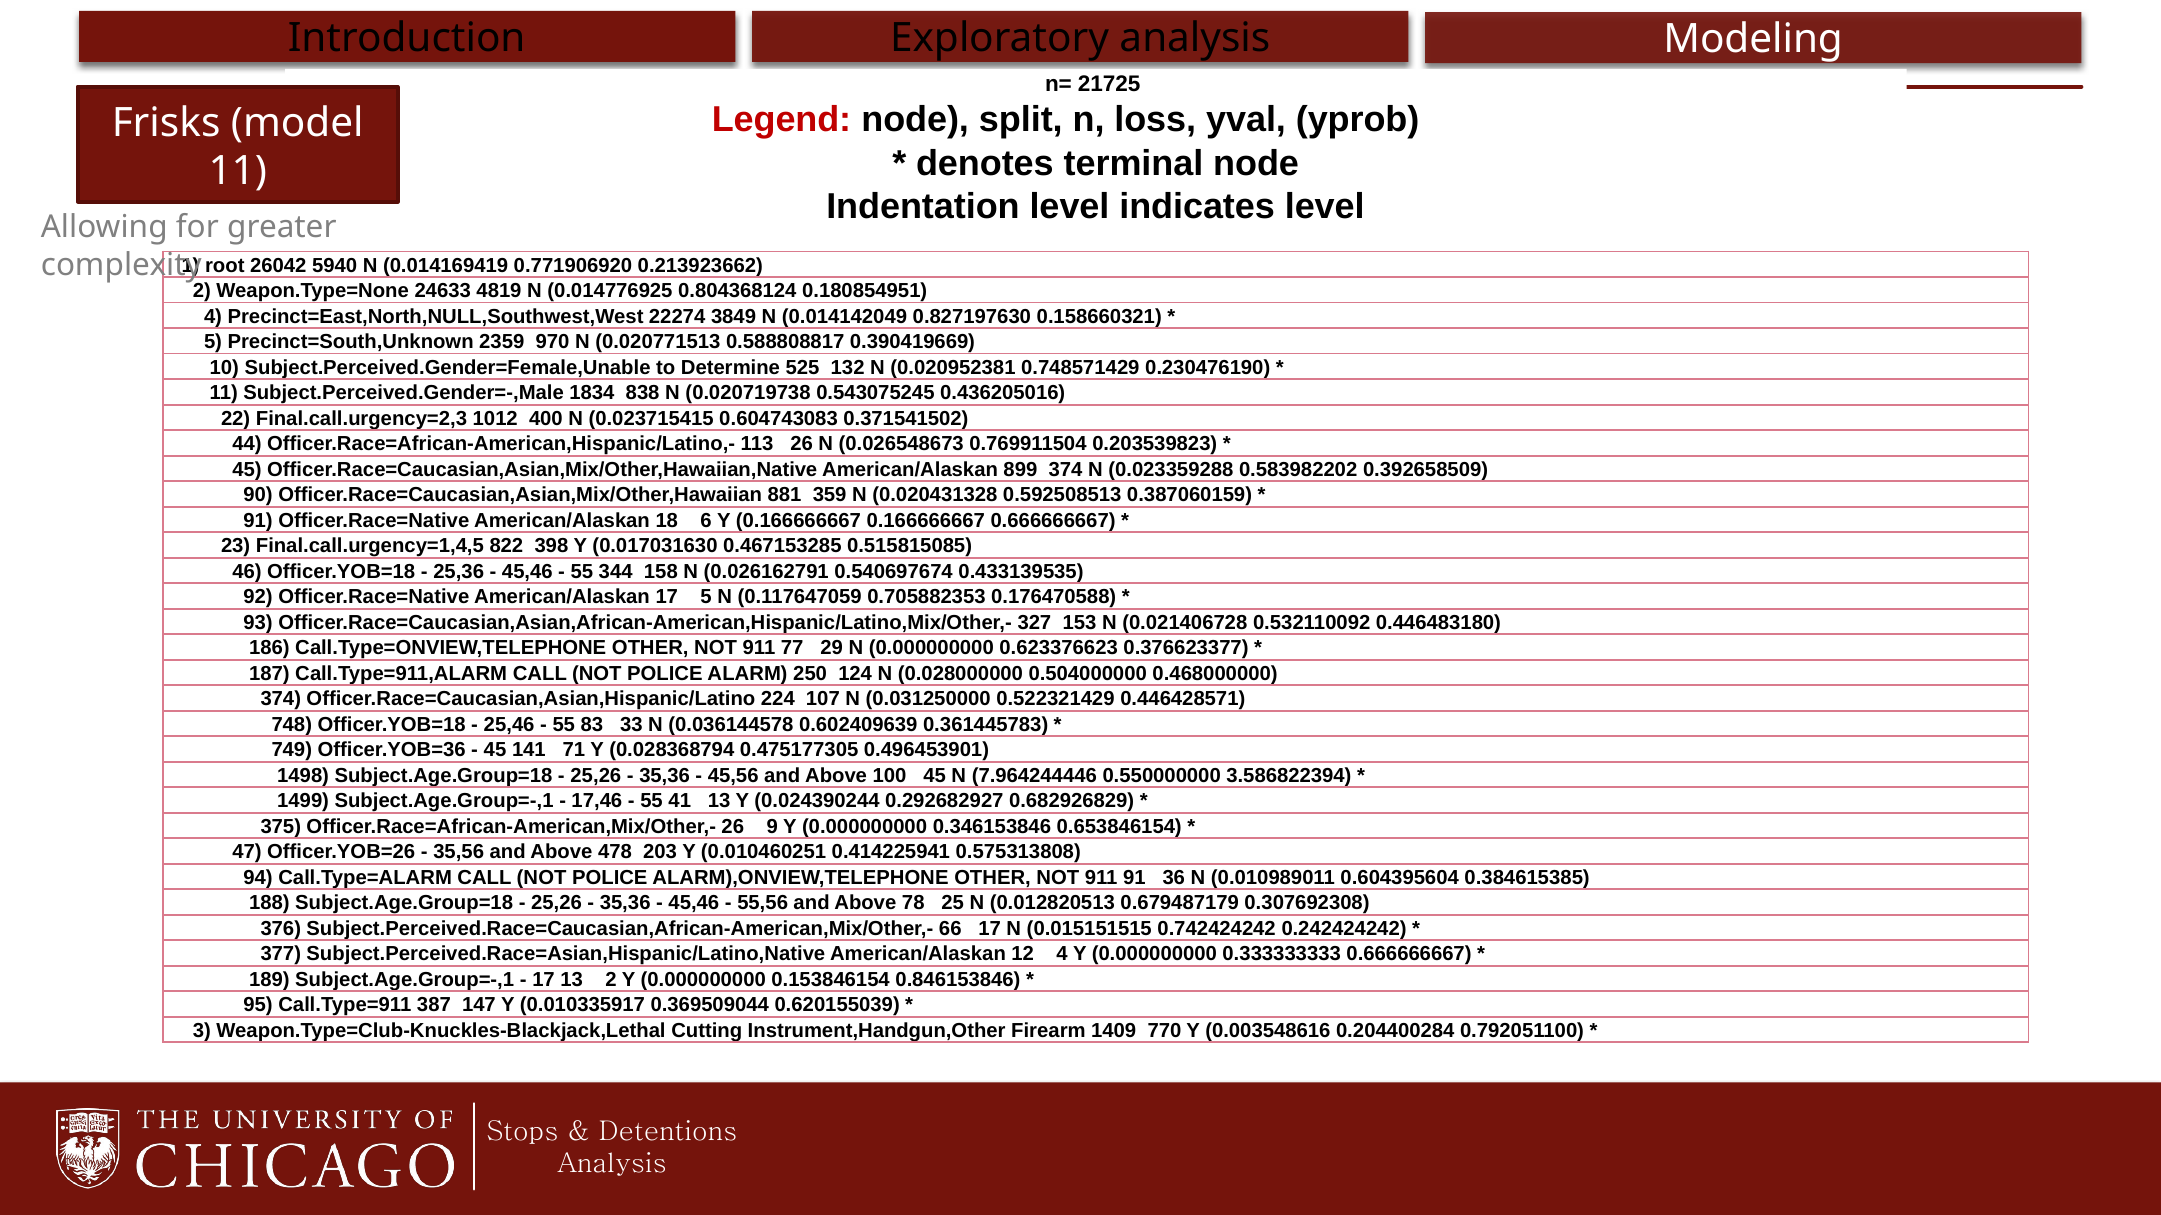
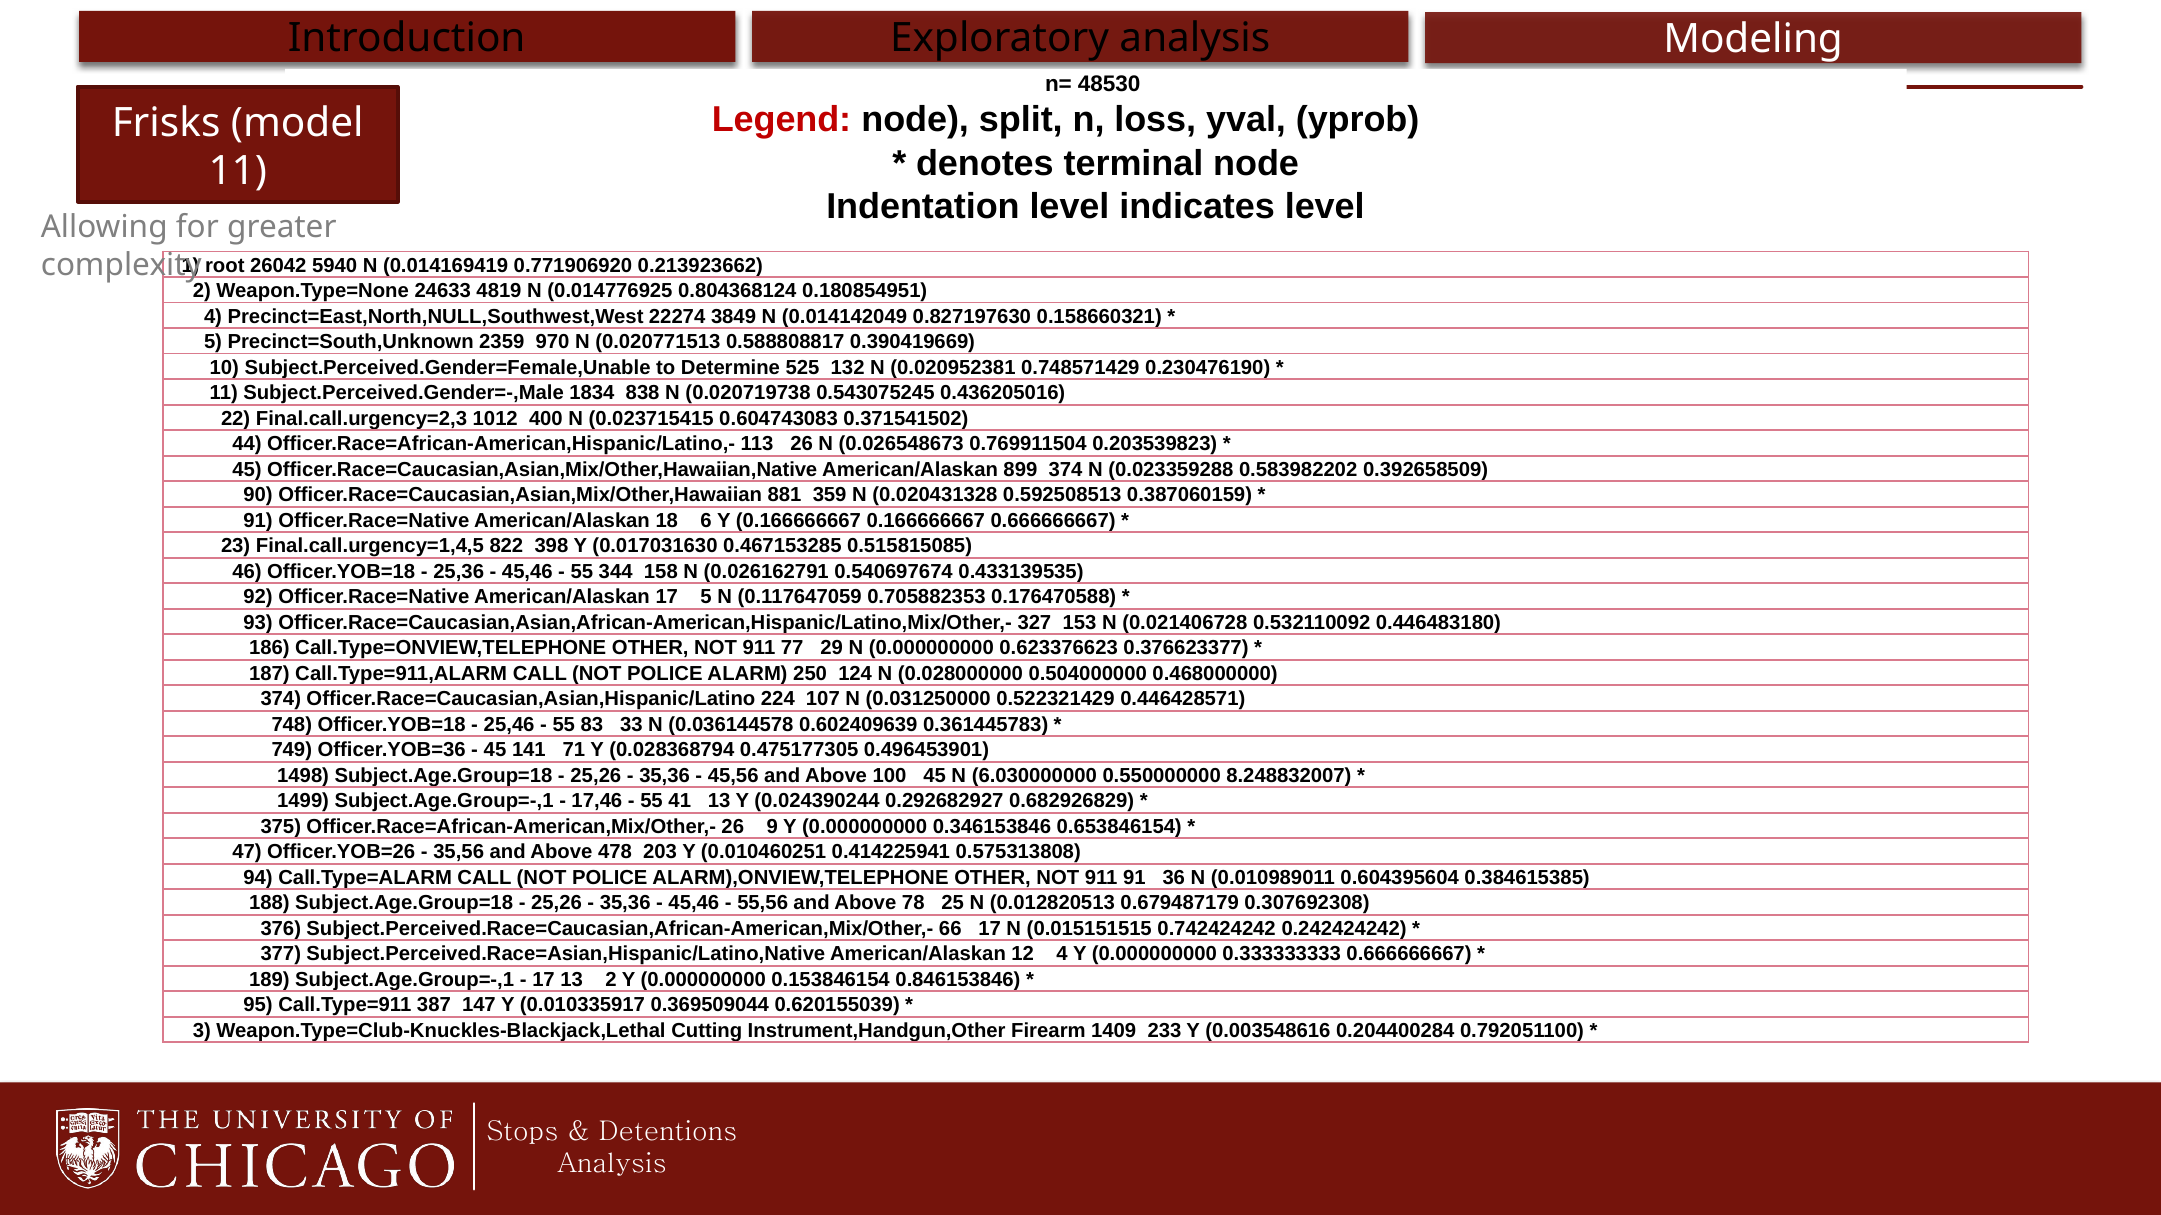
21725: 21725 -> 48530 (1109, 84)
7.964244446: 7.964244446 -> 6.030000000 (1034, 776)
3.586822394: 3.586822394 -> 8.248832007 (1289, 776)
770: 770 -> 233 (1164, 1031)
